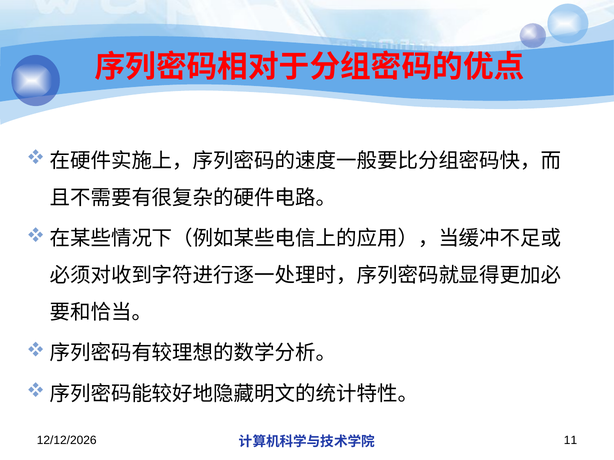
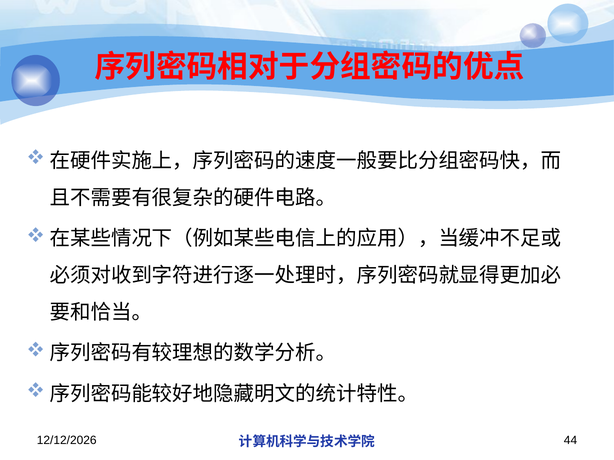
11: 11 -> 44 (571, 441)
